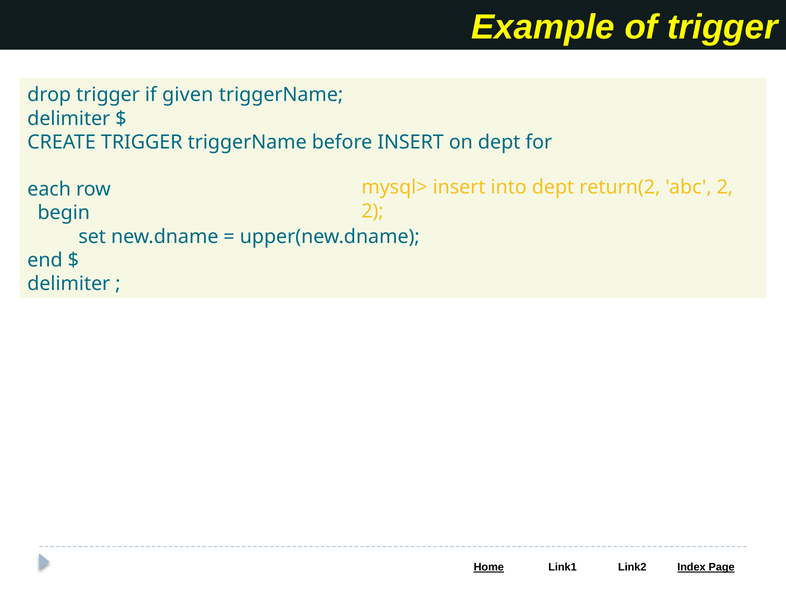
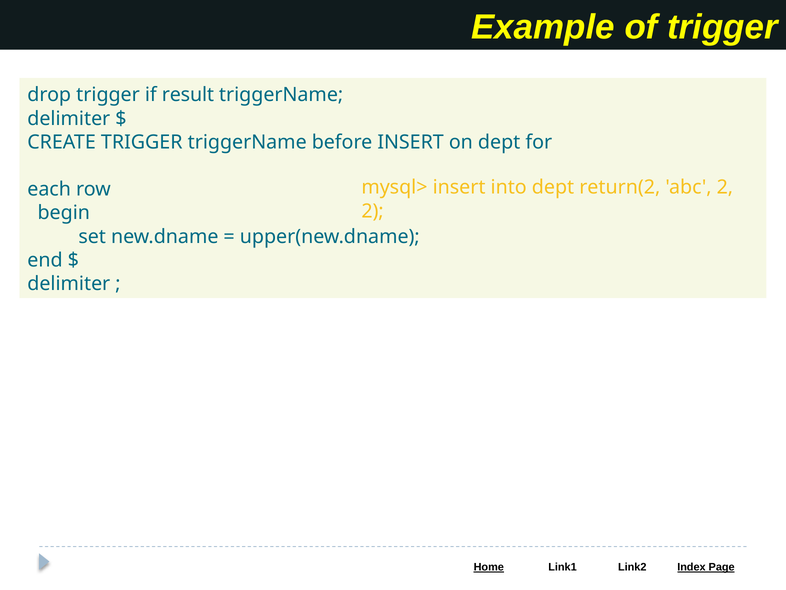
given: given -> result (188, 95)
